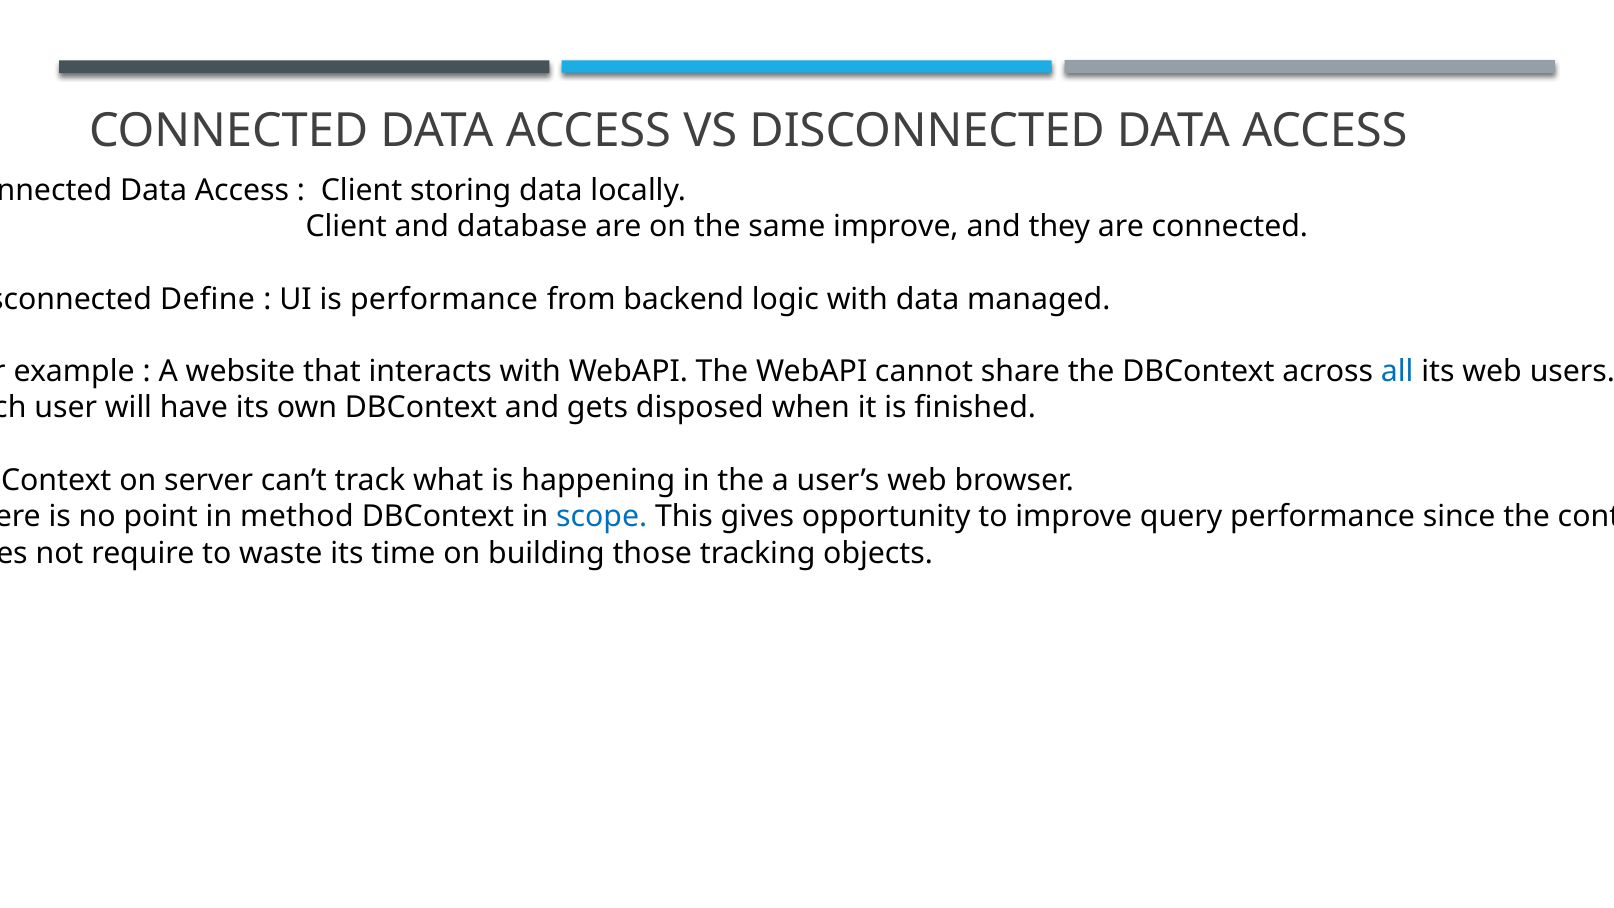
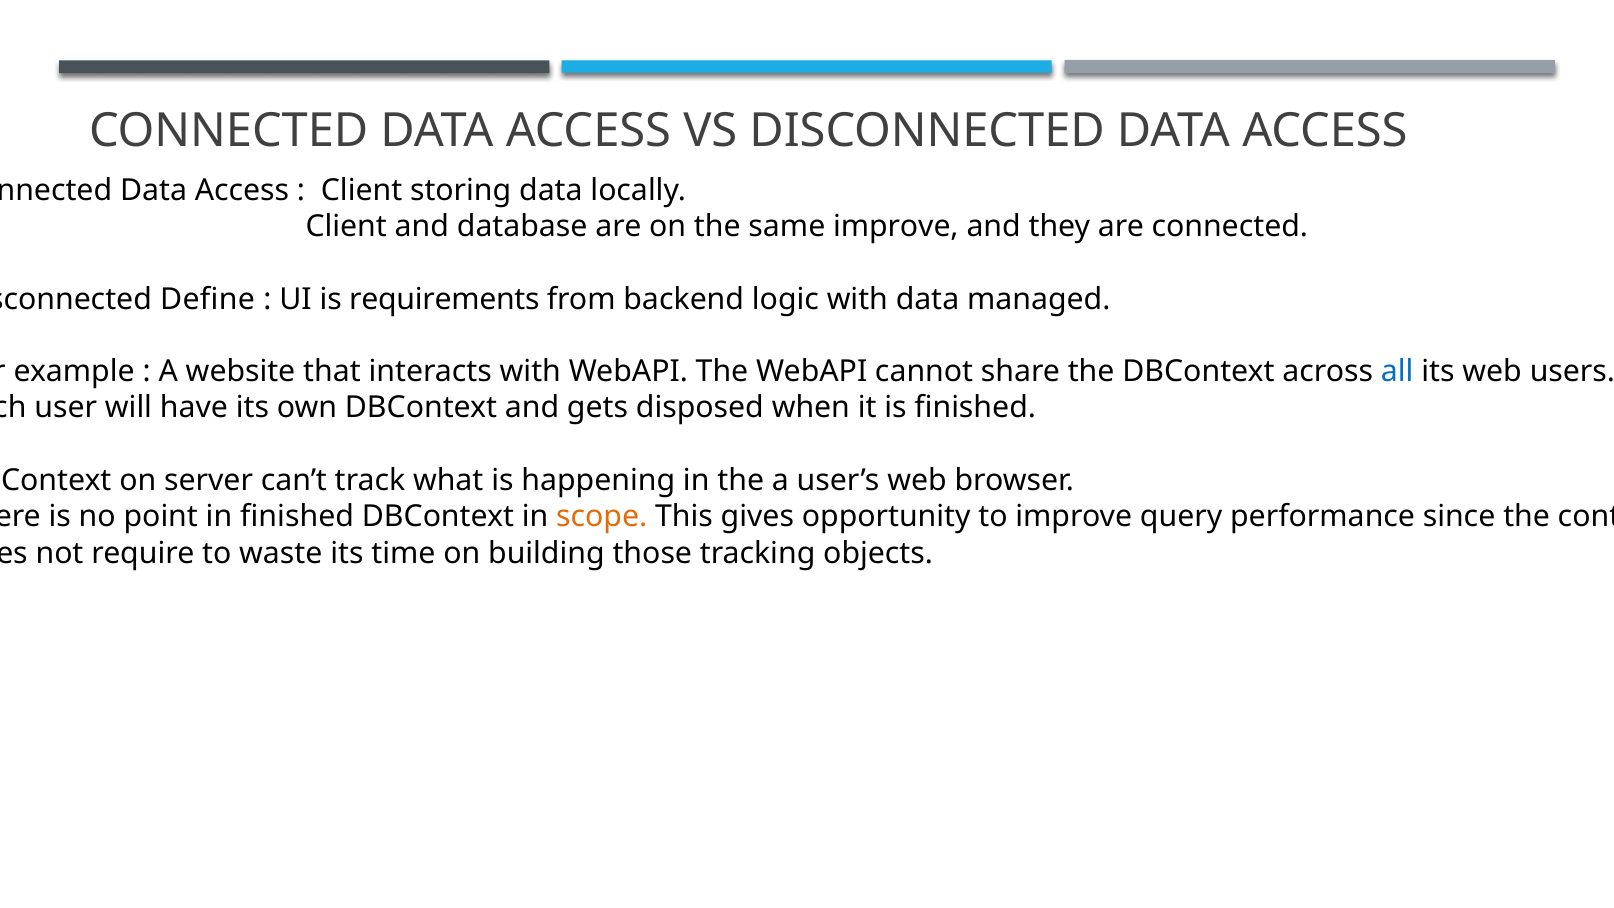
is performance: performance -> requirements (444, 299)
in method: method -> finished (297, 517)
scope colour: blue -> orange (602, 517)
